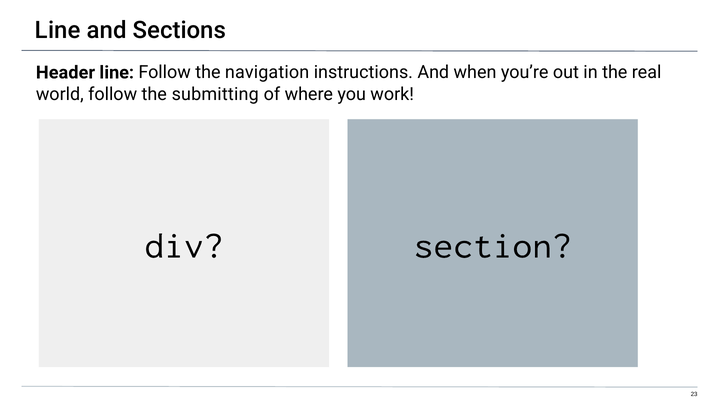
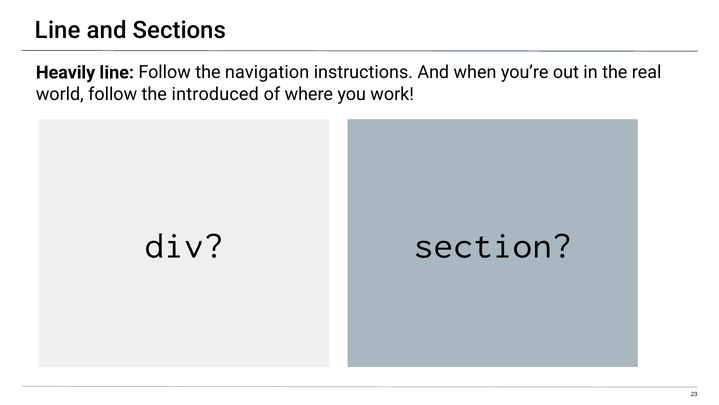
Header: Header -> Heavily (66, 72)
submitting: submitting -> introduced (215, 94)
